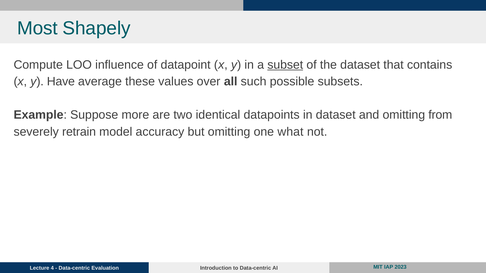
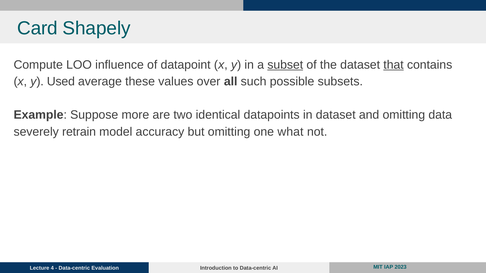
Most: Most -> Card (37, 28)
that underline: none -> present (394, 65)
Have: Have -> Used (61, 82)
from: from -> data (440, 115)
